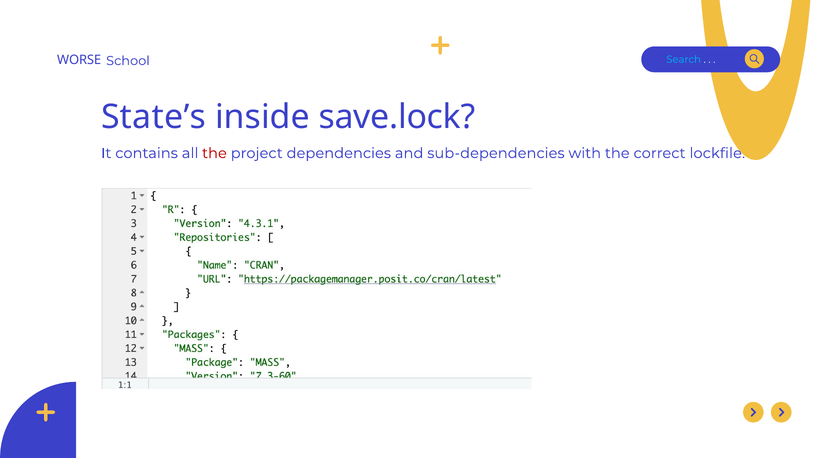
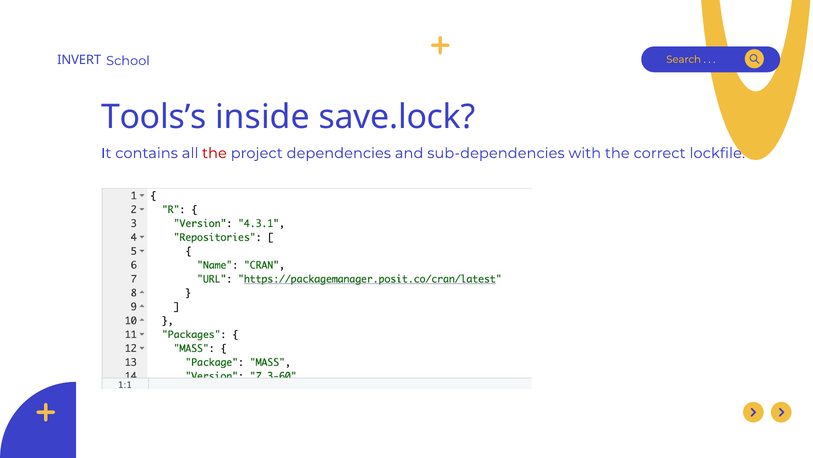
WORSE: WORSE -> INVERT (79, 60)
Search colour: light blue -> yellow (684, 59)
State’s: State’s -> Tools’s (154, 117)
